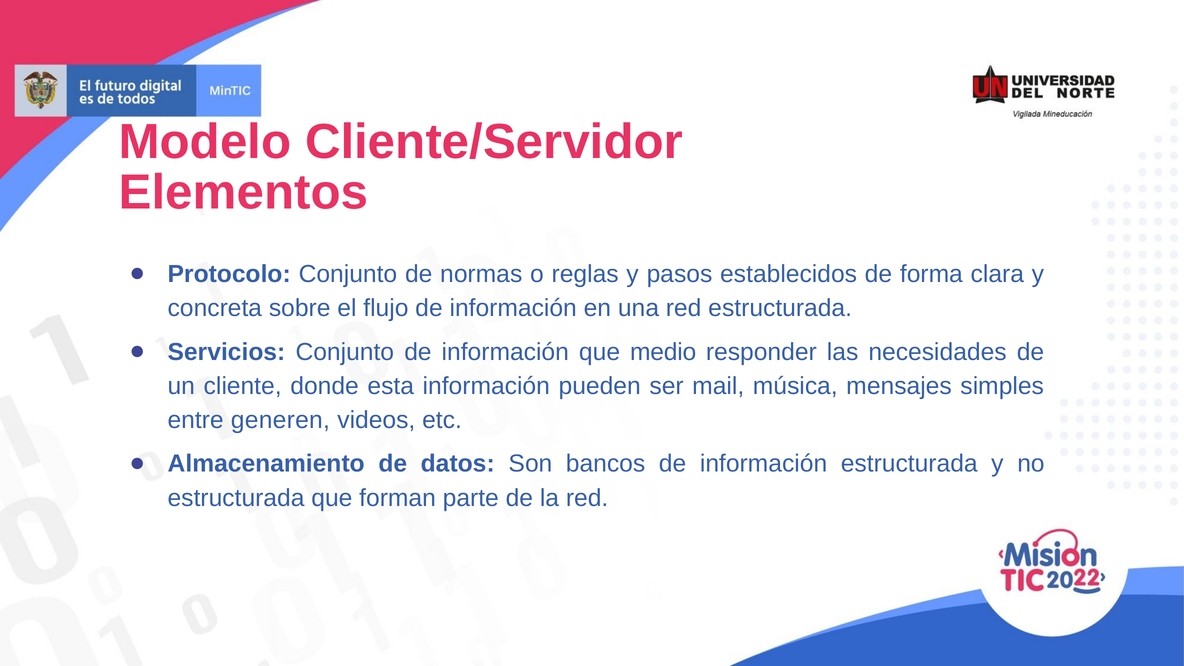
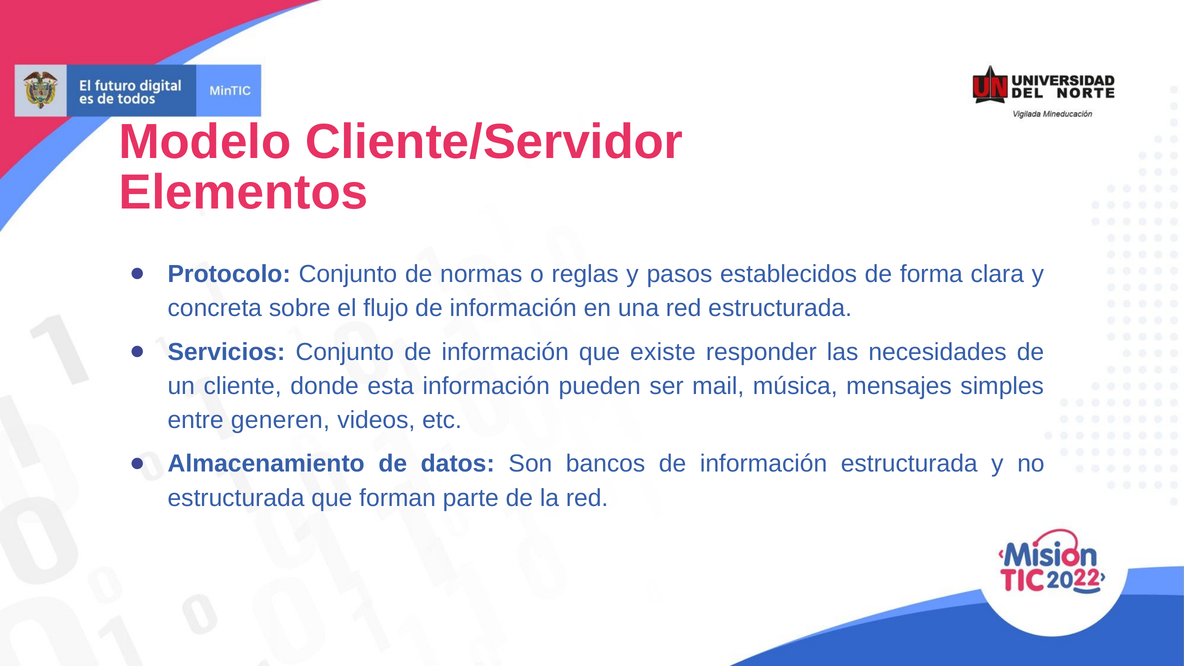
medio: medio -> existe (663, 352)
